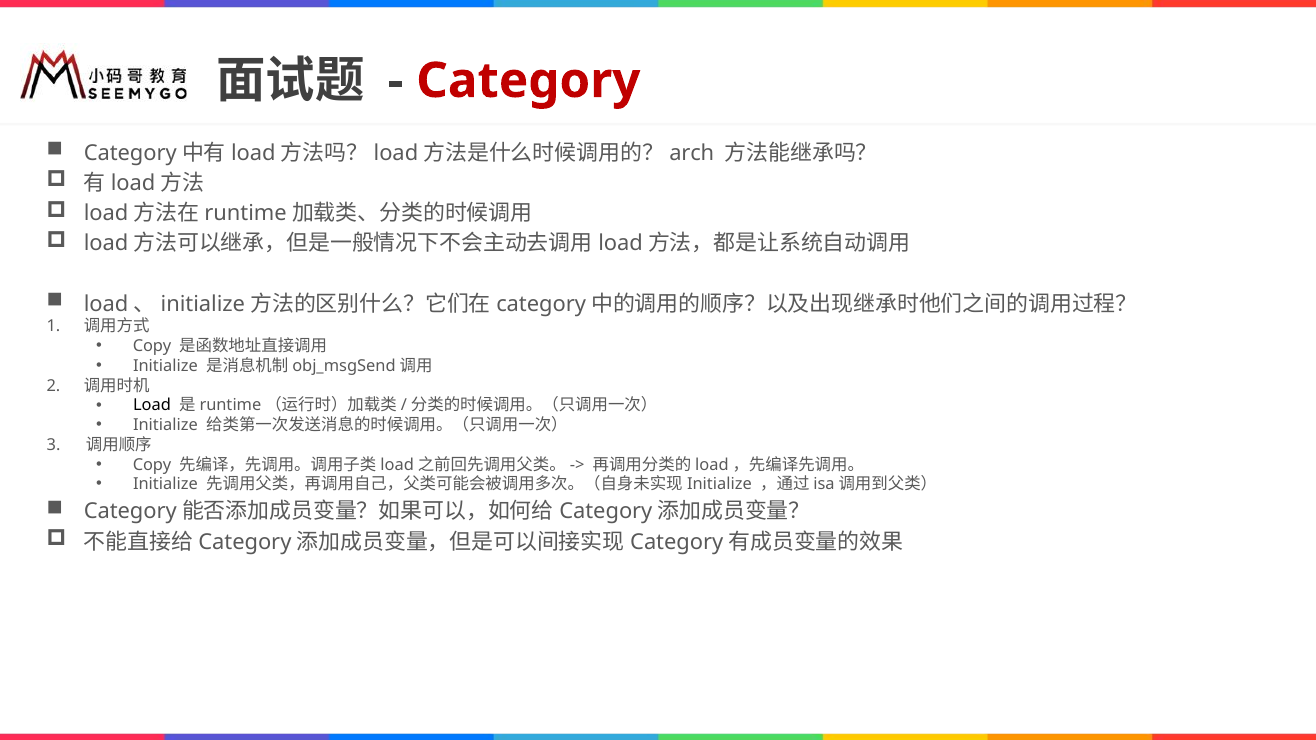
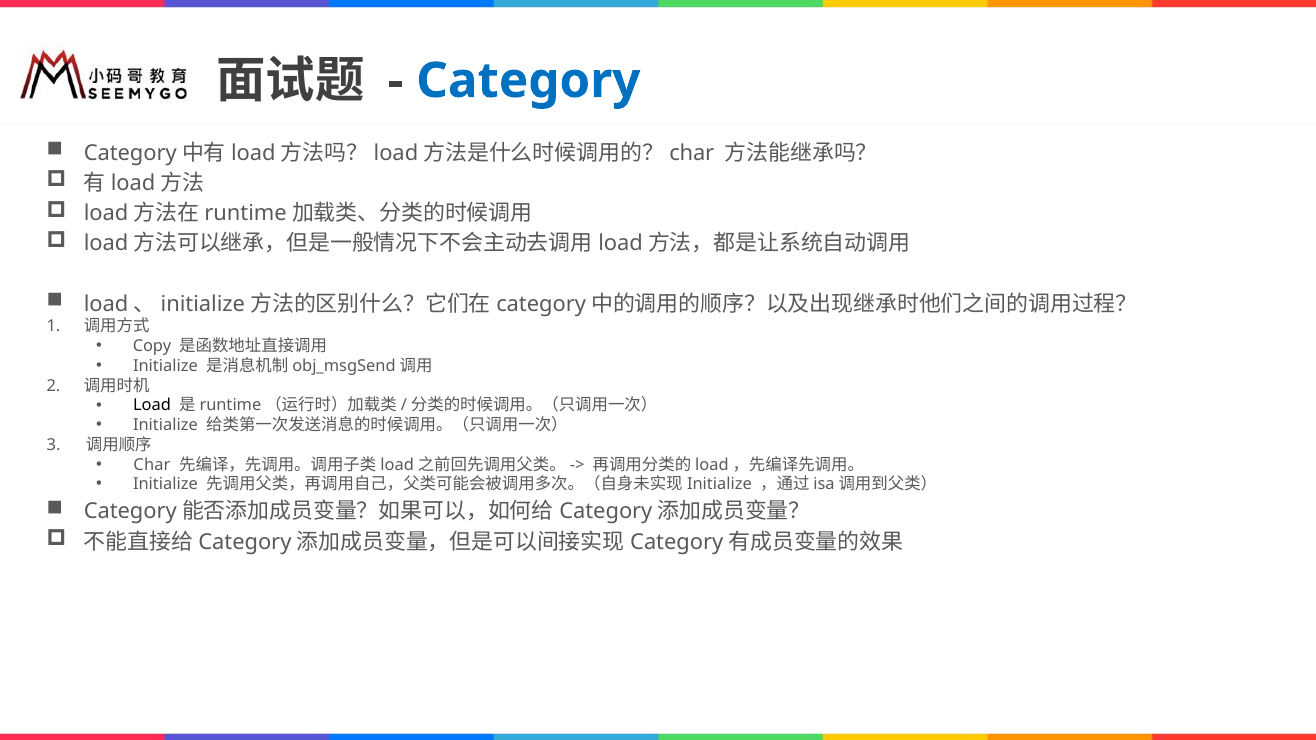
Category colour: red -> blue (528, 81)
arch: arch -> char (692, 153)
Copy: Copy -> Char (152, 465)
